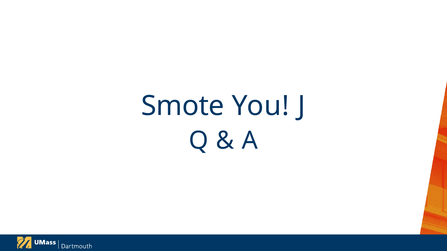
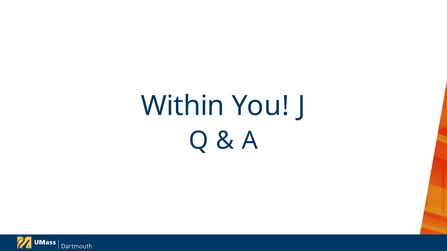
Smote: Smote -> Within (183, 106)
